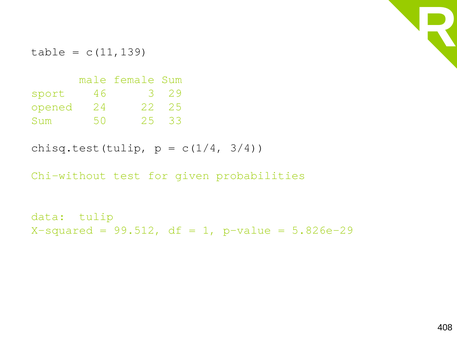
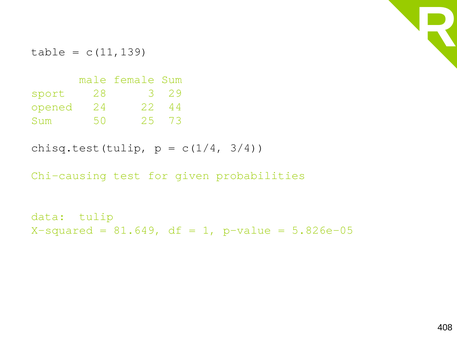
46: 46 -> 28 (100, 93)
22 25: 25 -> 44 (175, 107)
33: 33 -> 73 (175, 120)
Chi-without: Chi-without -> Chi-causing (69, 175)
99.512: 99.512 -> 81.649 (137, 230)
5.826e-29: 5.826e-29 -> 5.826e-05 (322, 230)
